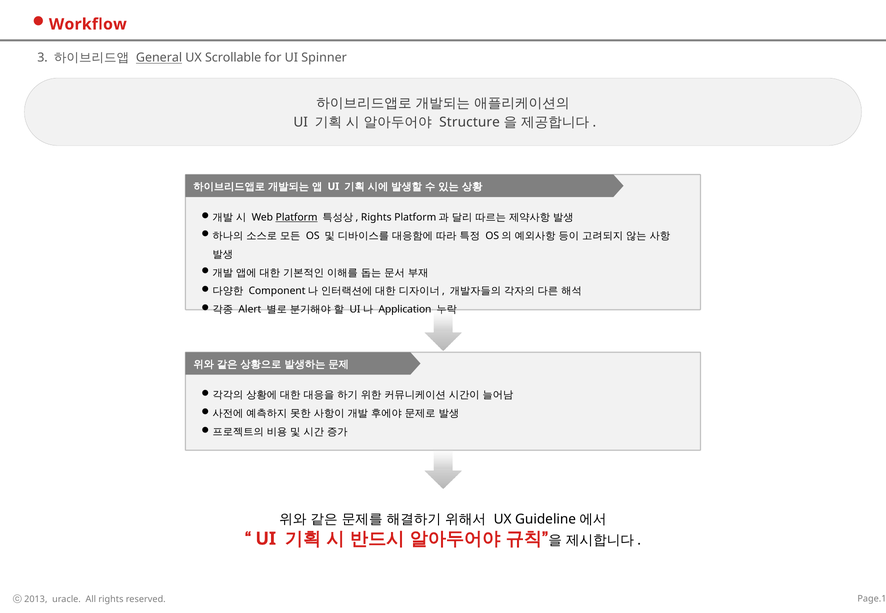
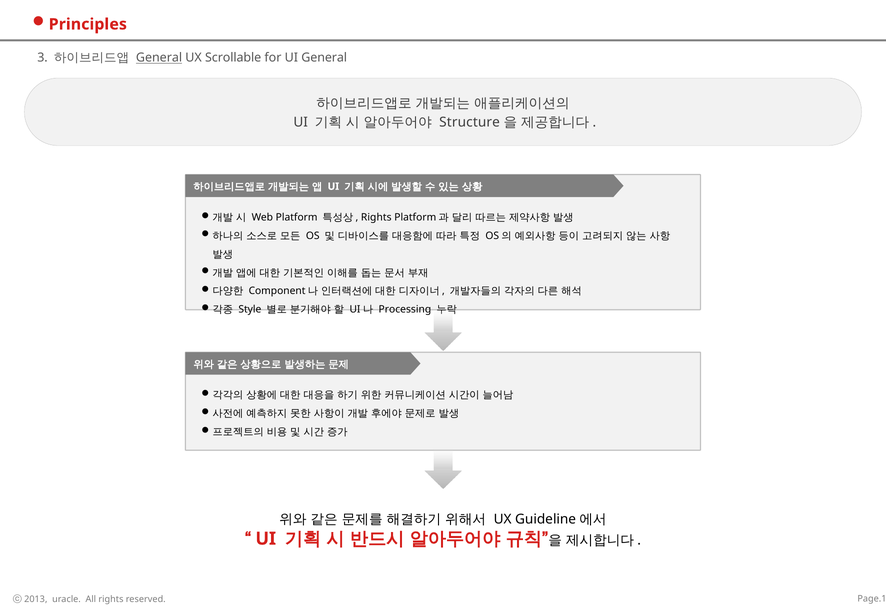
Workflow: Workflow -> Principles (88, 24)
UI Spinner: Spinner -> General (324, 58)
Platform underline: present -> none (297, 217)
Alert: Alert -> Style (250, 310)
Application: Application -> Processing (405, 310)
